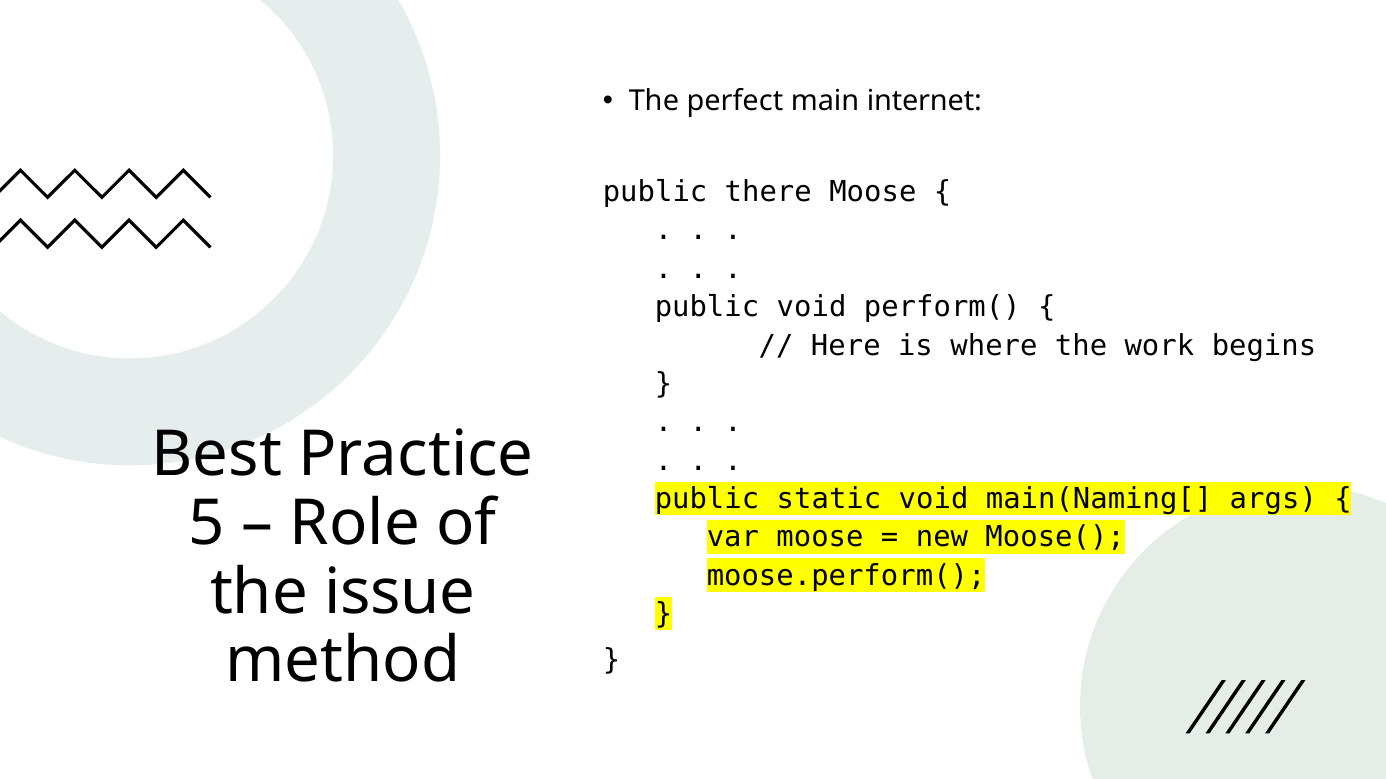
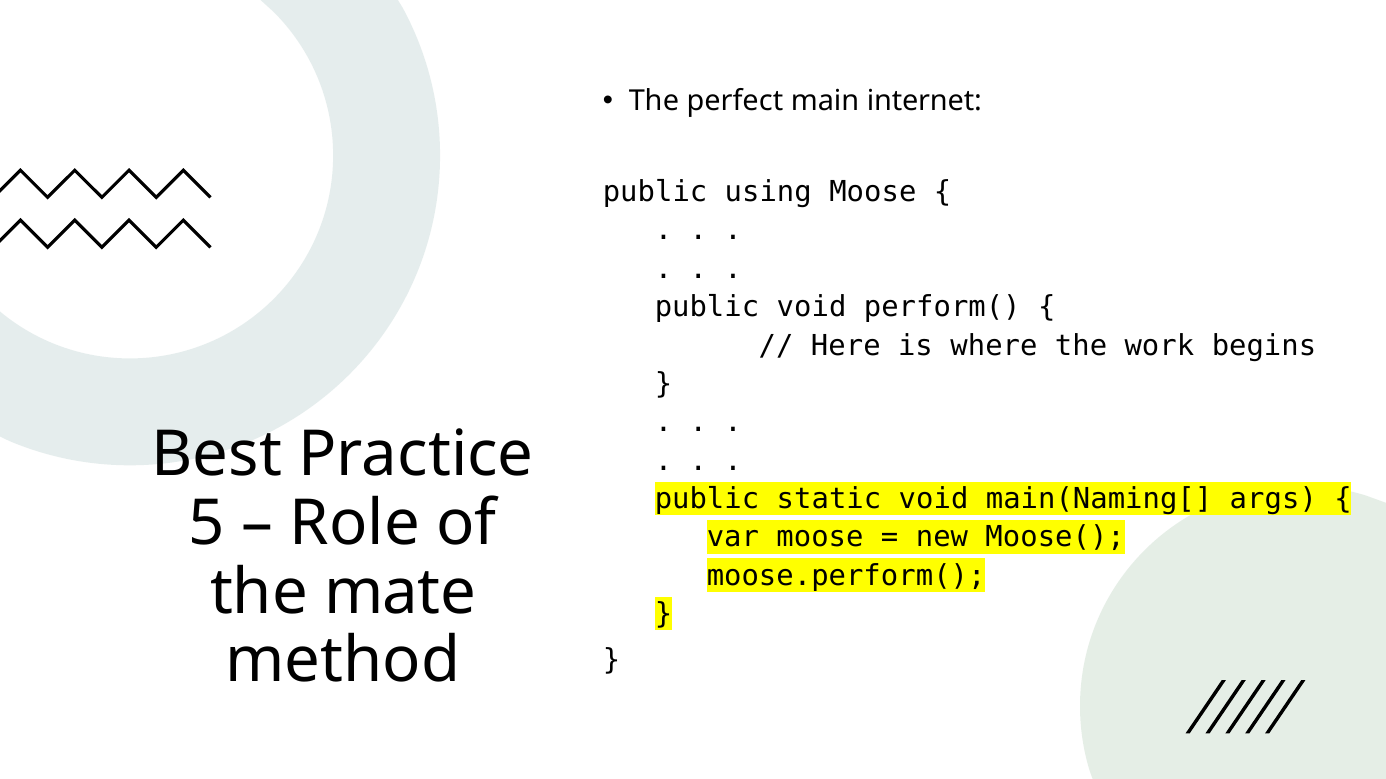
there: there -> using (768, 192)
issue: issue -> mate (400, 593)
